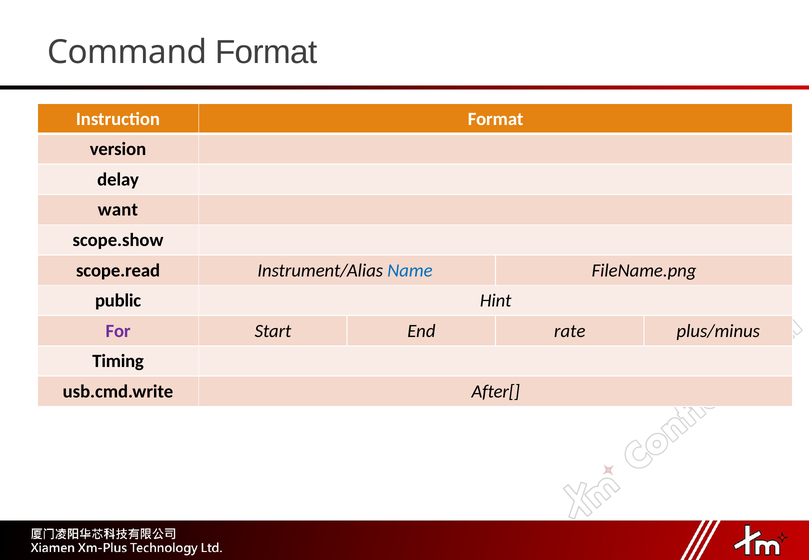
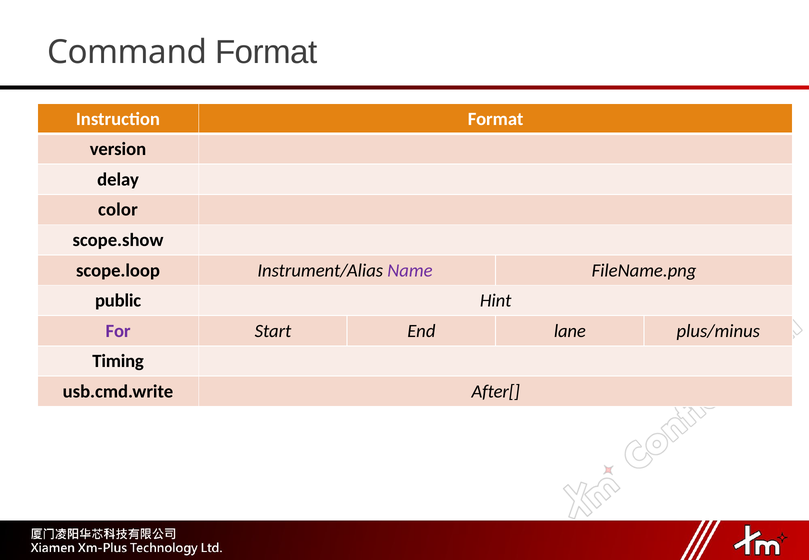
want: want -> color (118, 210)
scope.read: scope.read -> scope.loop (118, 270)
Name colour: blue -> purple (410, 270)
rate: rate -> lane (570, 331)
